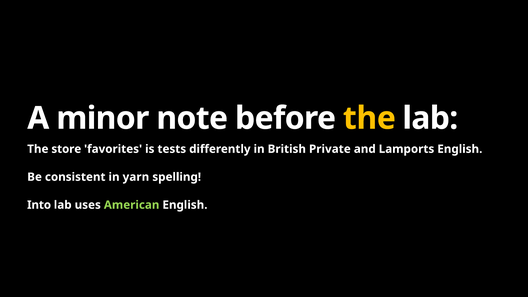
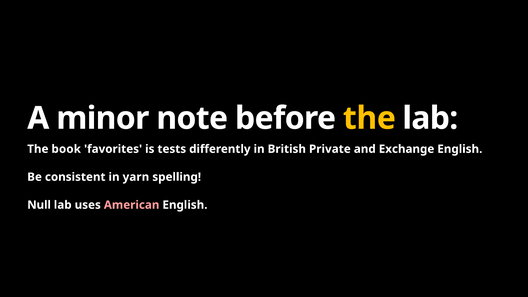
store: store -> book (66, 149)
Lamports: Lamports -> Exchange (407, 149)
Into: Into -> Null (39, 205)
American colour: light green -> pink (132, 205)
